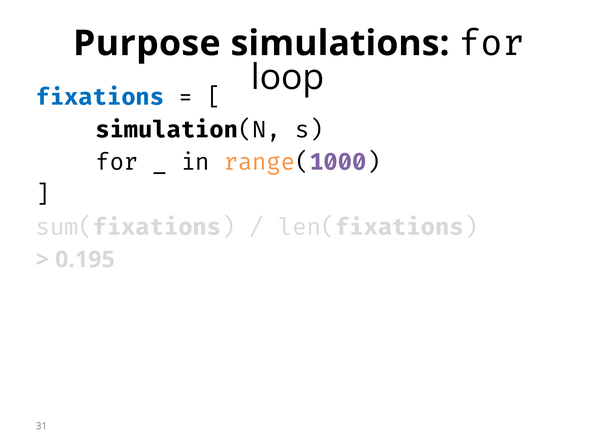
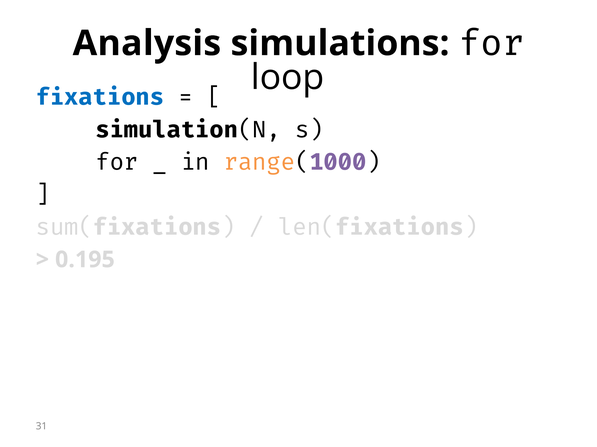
Purpose: Purpose -> Analysis (147, 43)
